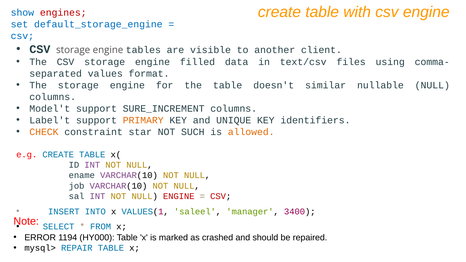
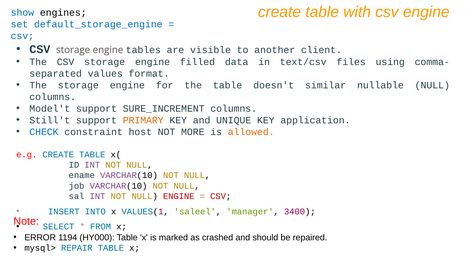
engines colour: red -> black (63, 13)
Label't: Label't -> Still't (50, 120)
identifiers: identifiers -> application (315, 120)
CHECK colour: orange -> blue (44, 132)
star: star -> host (140, 132)
SUCH: SUCH -> MORE (193, 132)
